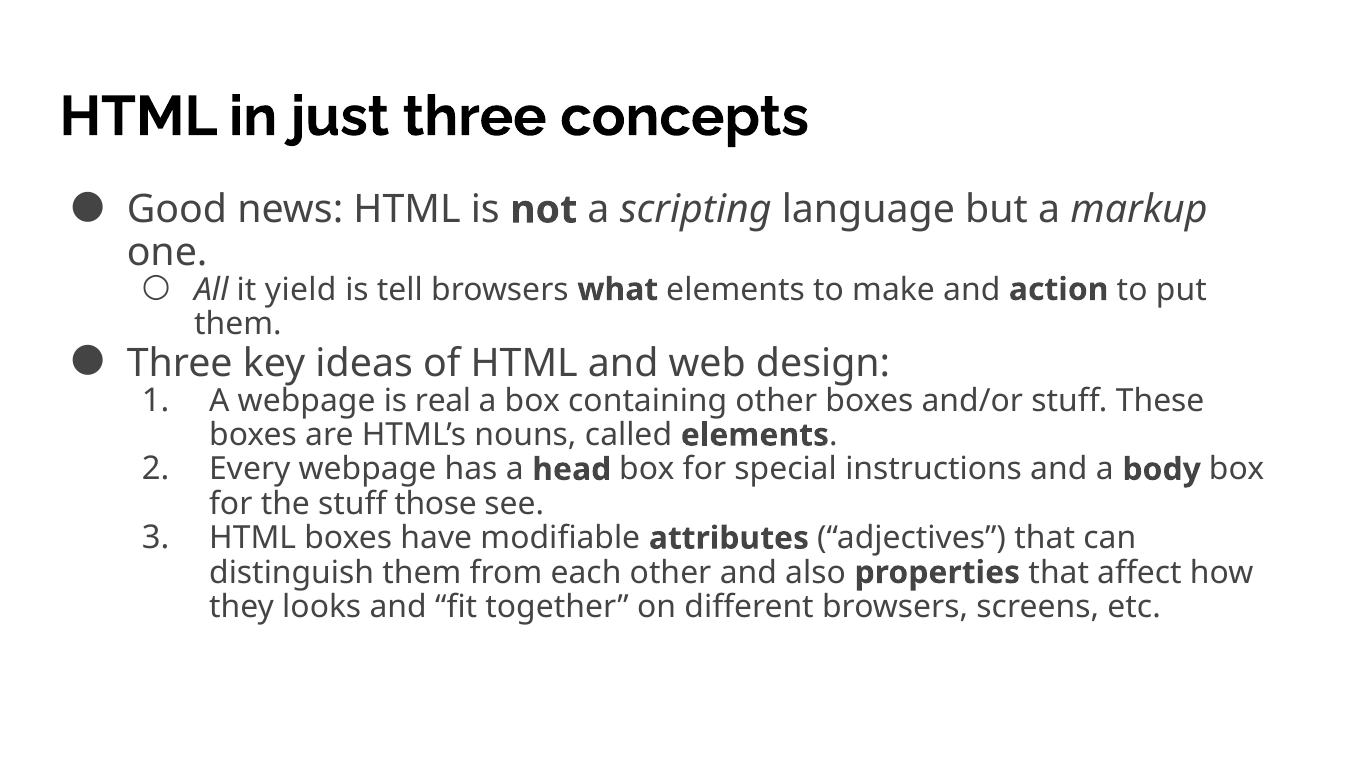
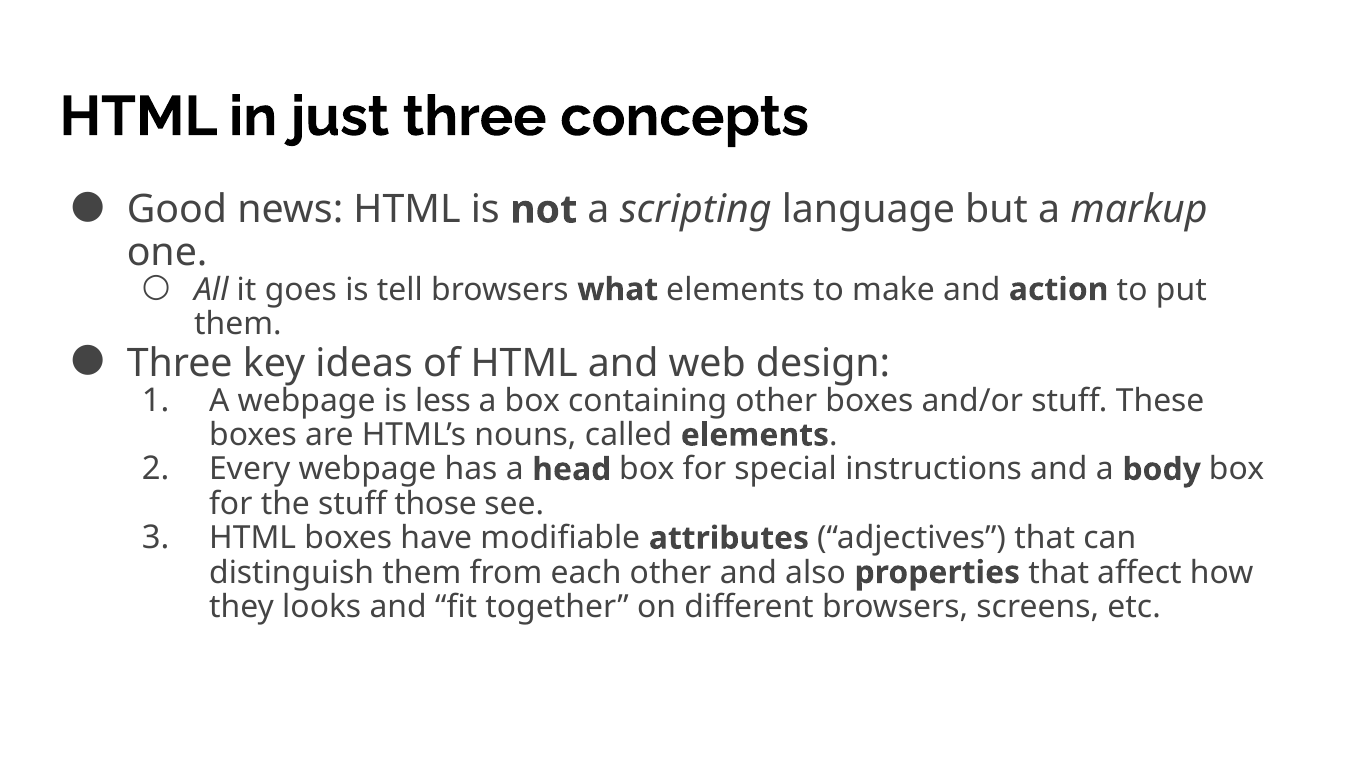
yield: yield -> goes (301, 290)
real: real -> less (443, 401)
